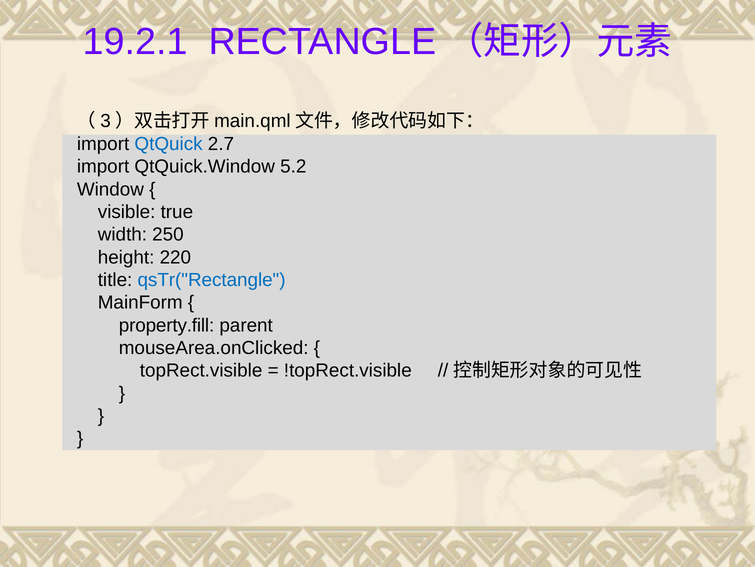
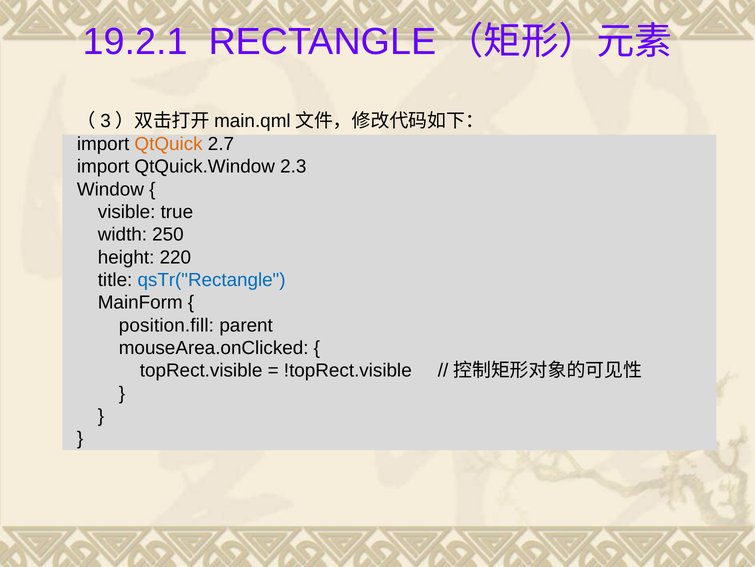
QtQuick colour: blue -> orange (169, 144)
5.2: 5.2 -> 2.3 (293, 166)
property.fill: property.fill -> position.fill (166, 325)
